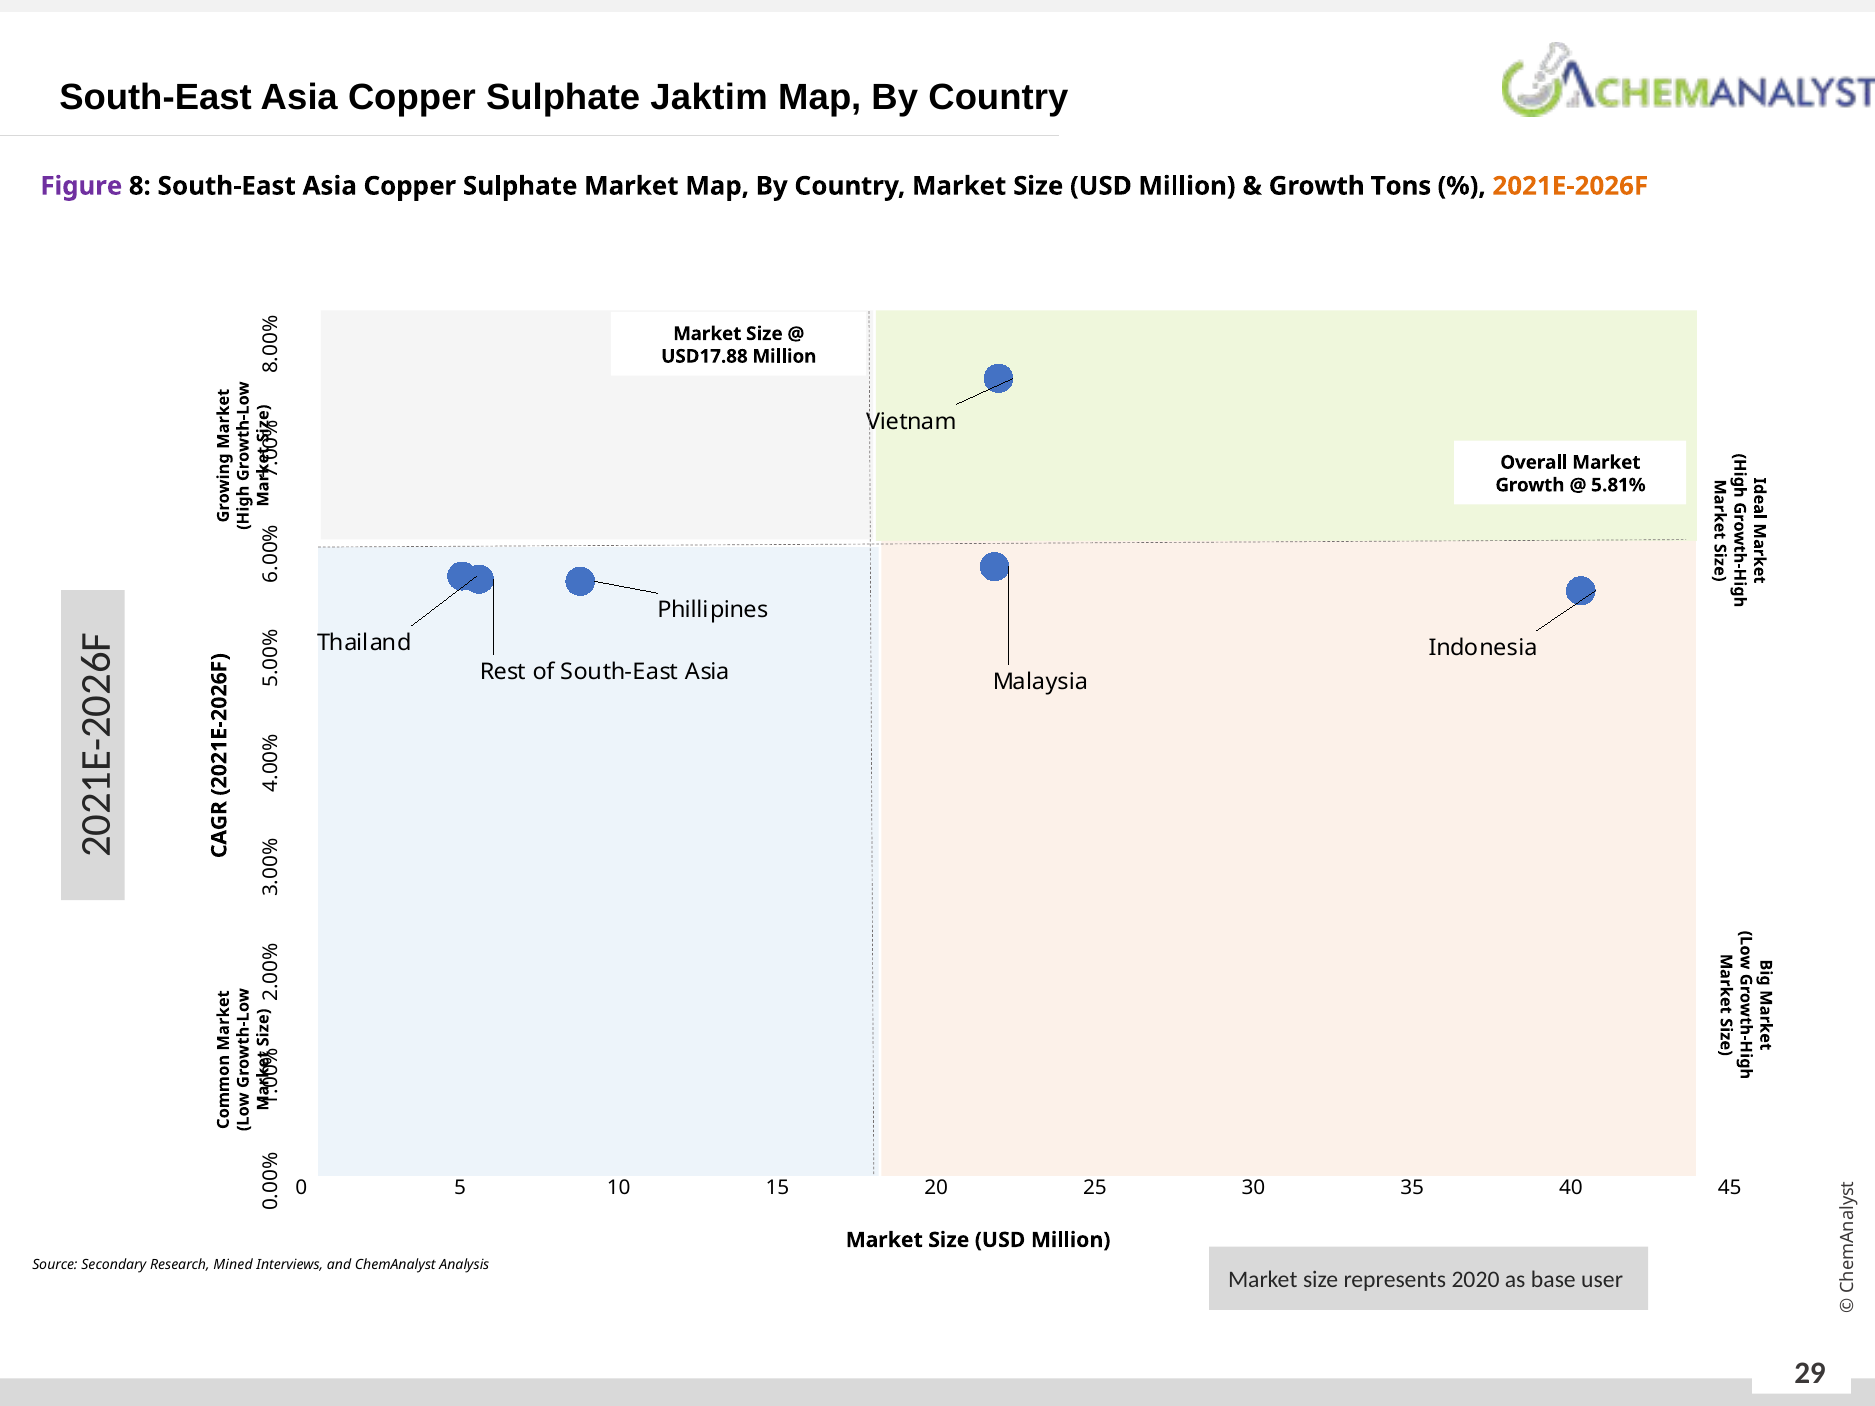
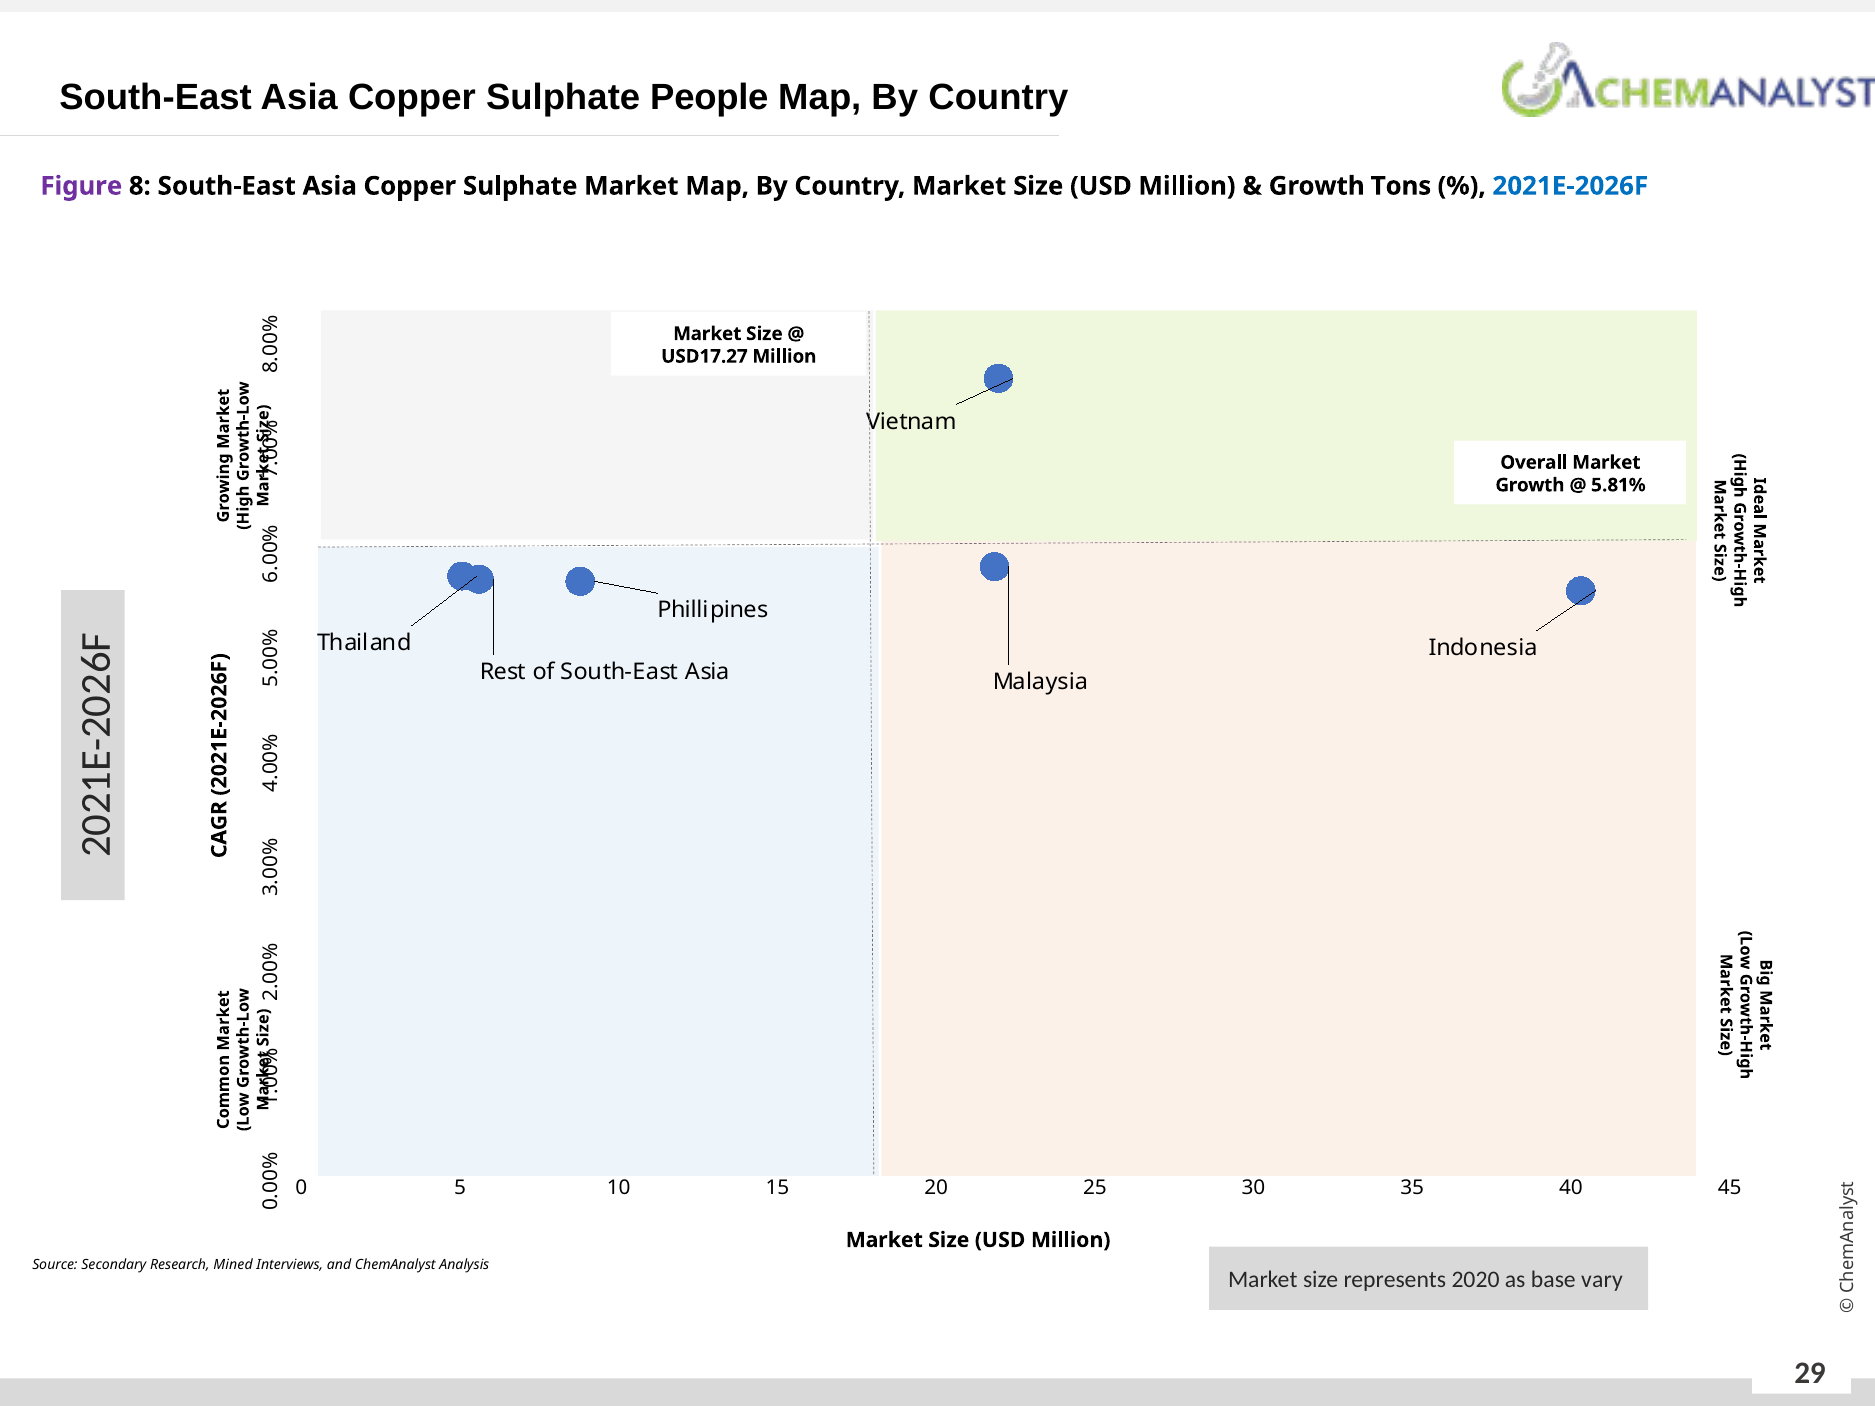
Jaktim: Jaktim -> People (709, 97)
2021E-2026F colour: orange -> blue (1570, 186)
USD17.88: USD17.88 -> USD17.27 (704, 356)
user: user -> vary (1602, 1280)
